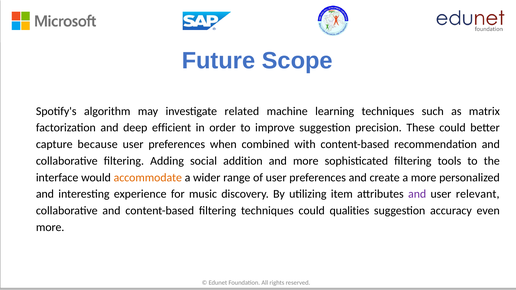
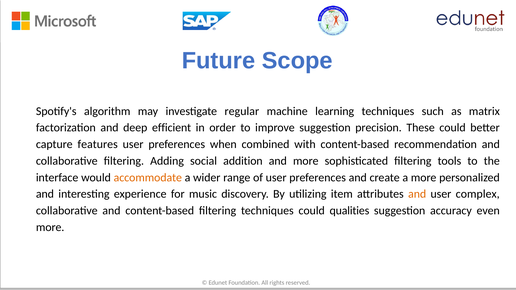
related: related -> regular (242, 111)
because: because -> features (98, 144)
and colour: purple -> orange (417, 194)
relevant: relevant -> complex (478, 194)
